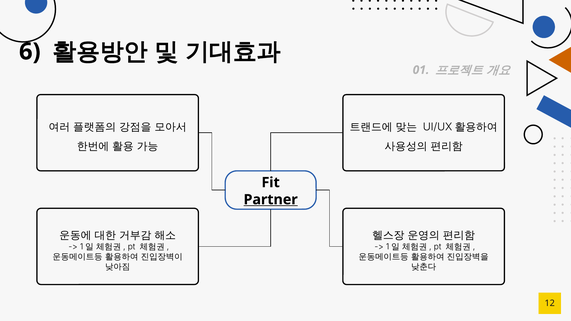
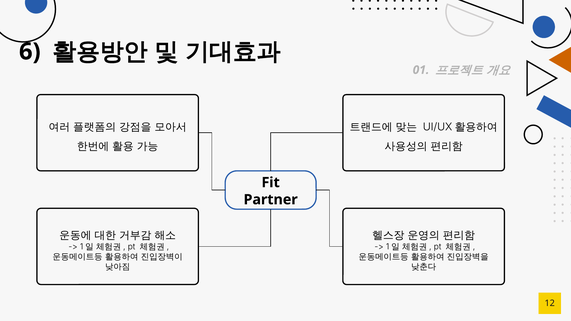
Partner underline: present -> none (271, 200)
